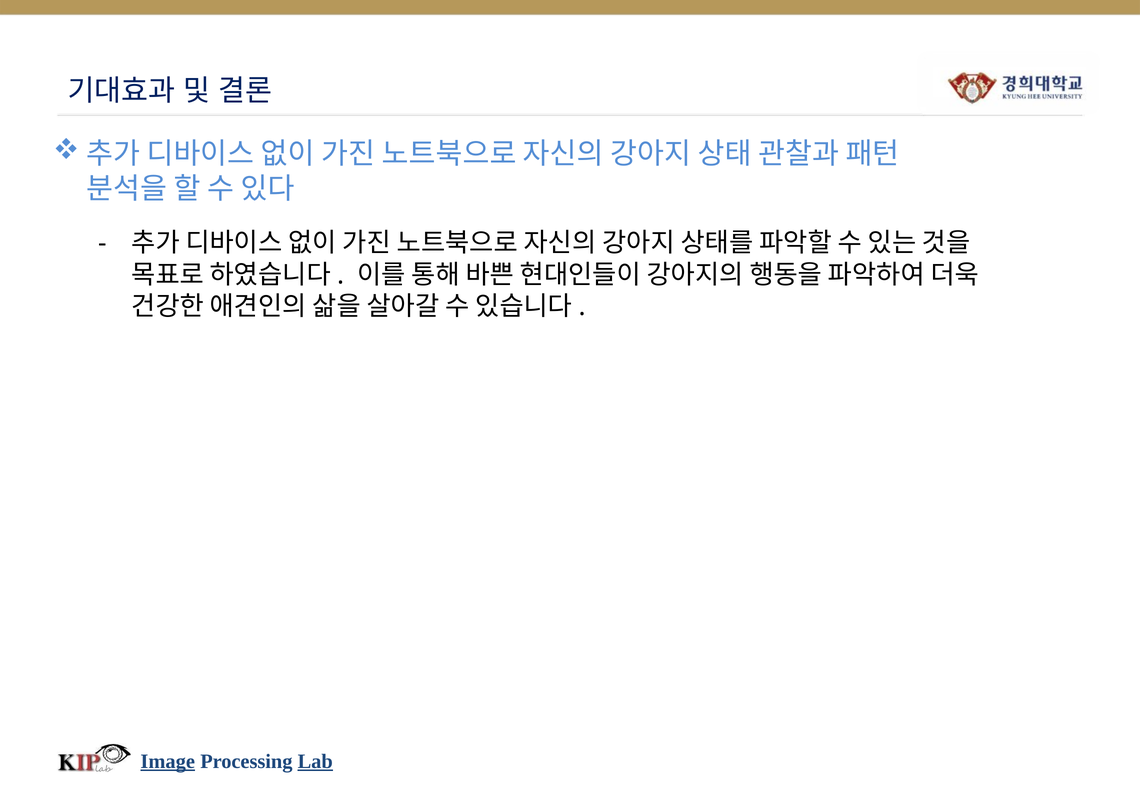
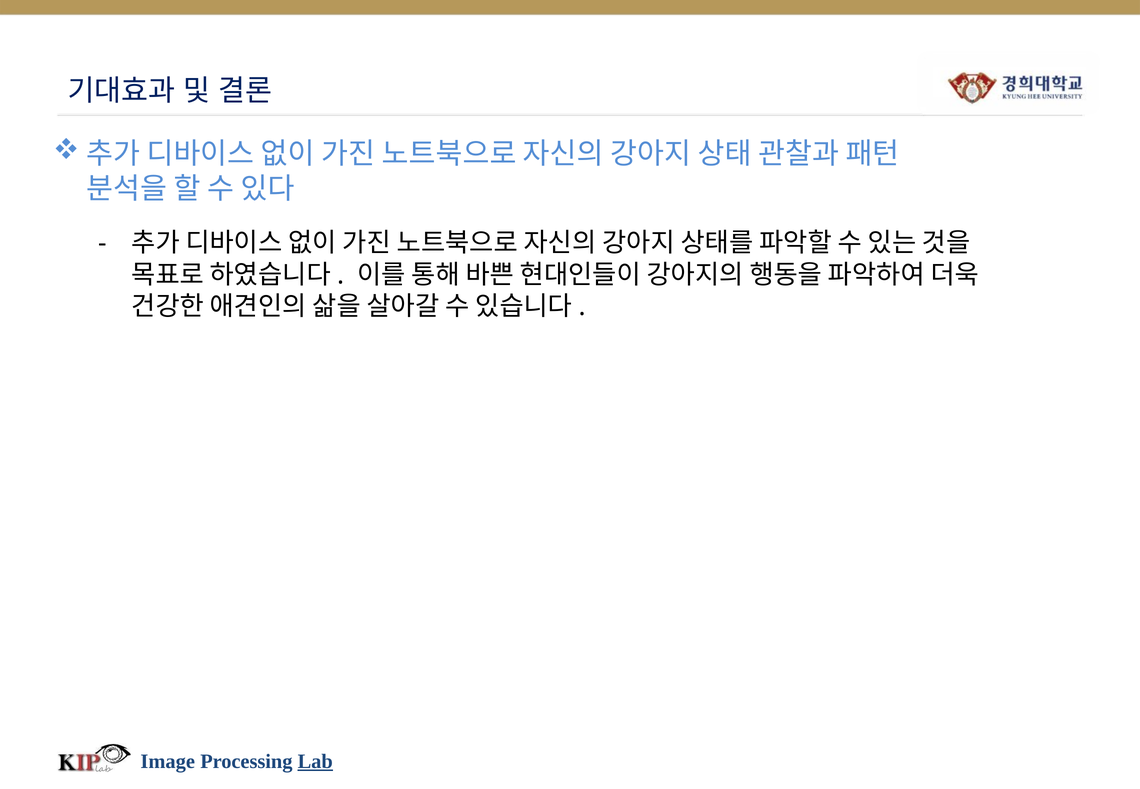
Image underline: present -> none (168, 762)
